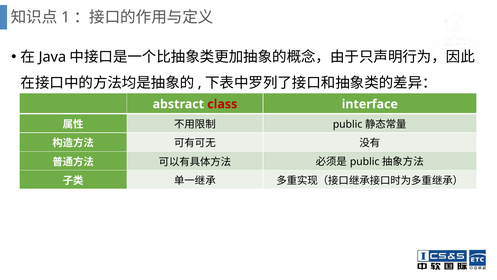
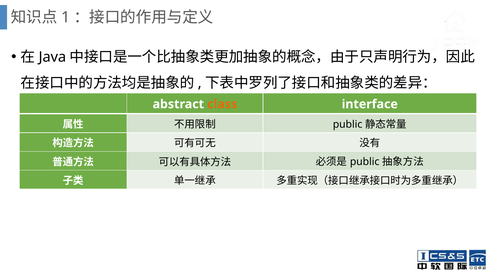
class colour: red -> orange (222, 104)
